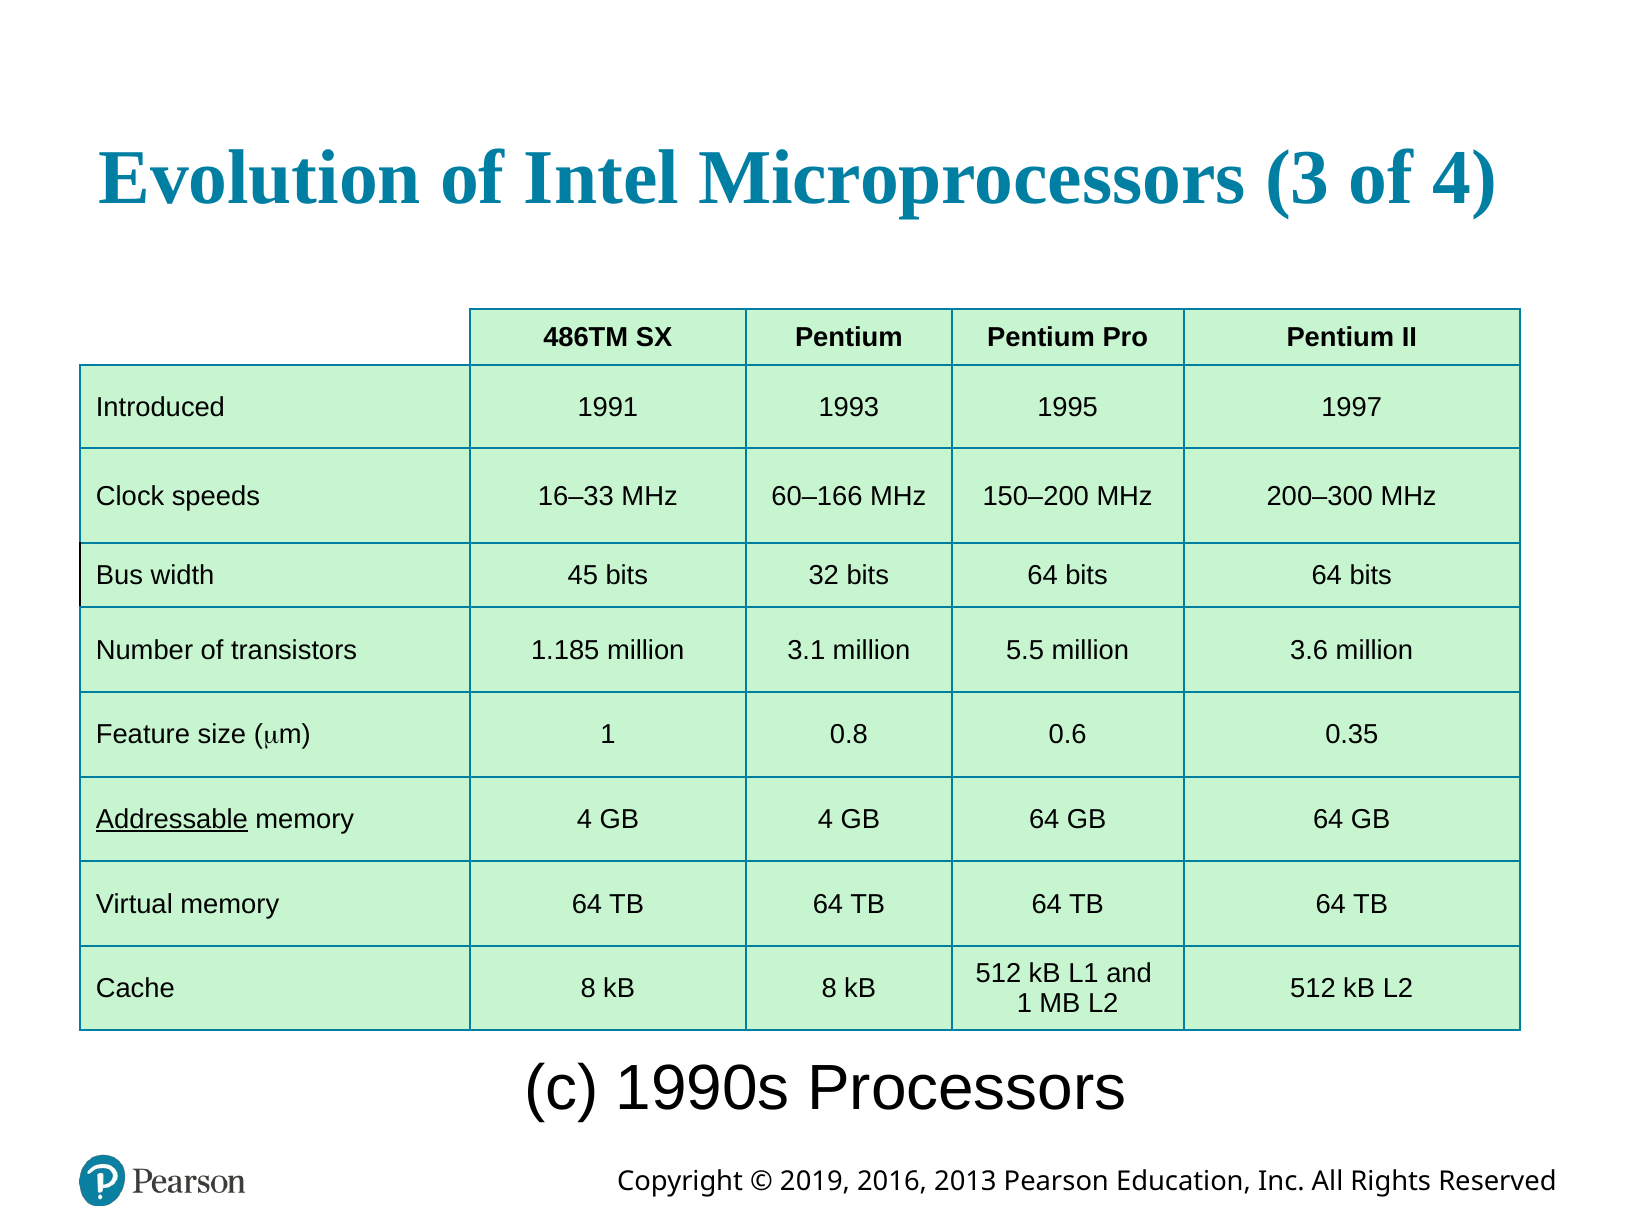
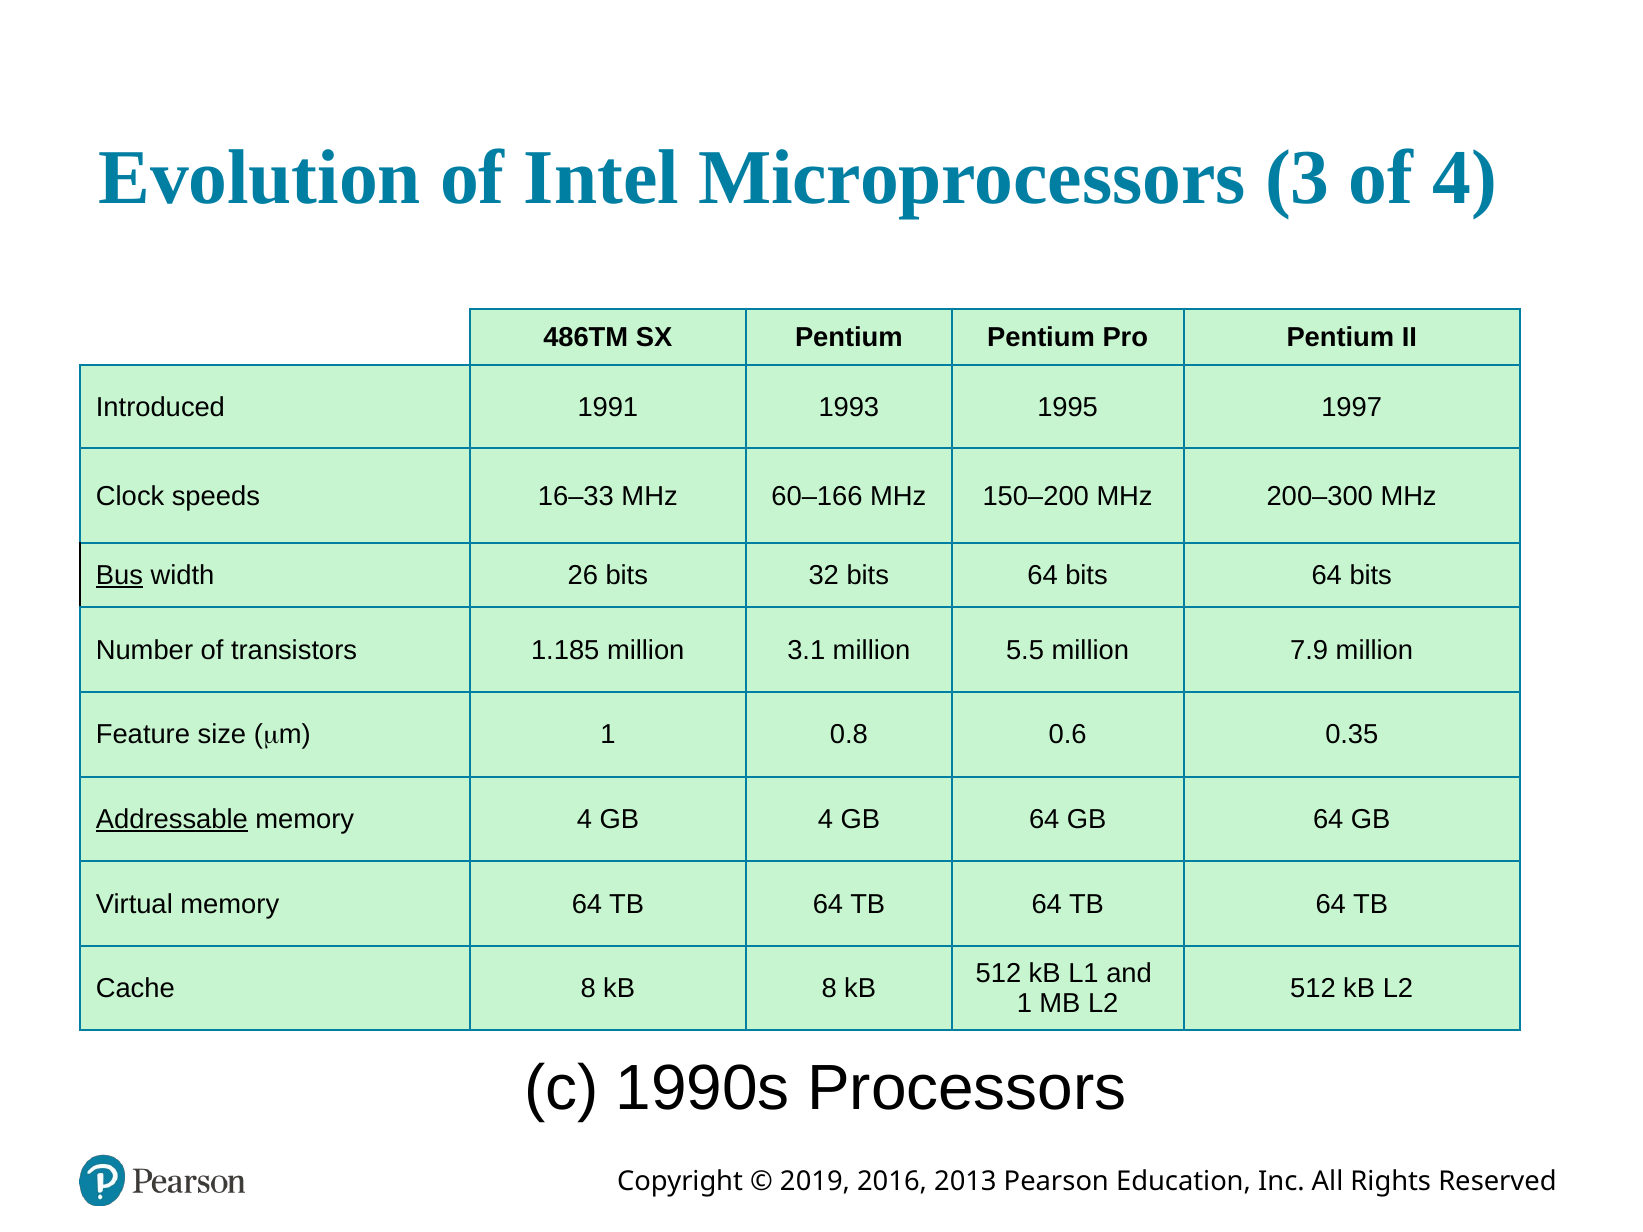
Bus underline: none -> present (120, 576)
45: 45 -> 26 (583, 576)
3.6: 3.6 -> 7.9 (1309, 650)
